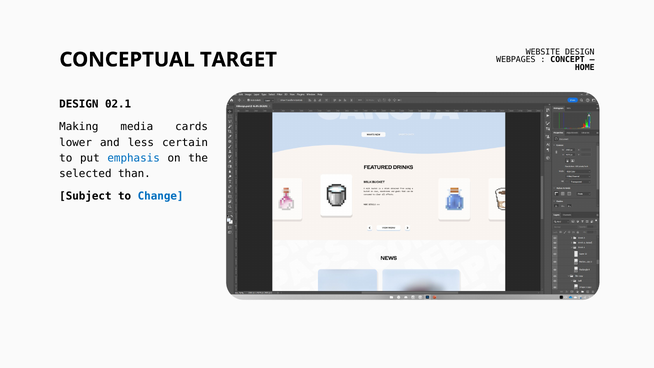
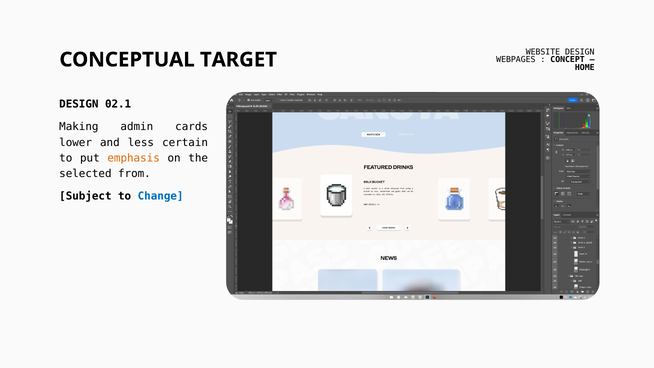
media: media -> admin (137, 127)
emphasis colour: blue -> orange (134, 158)
than: than -> from (134, 174)
